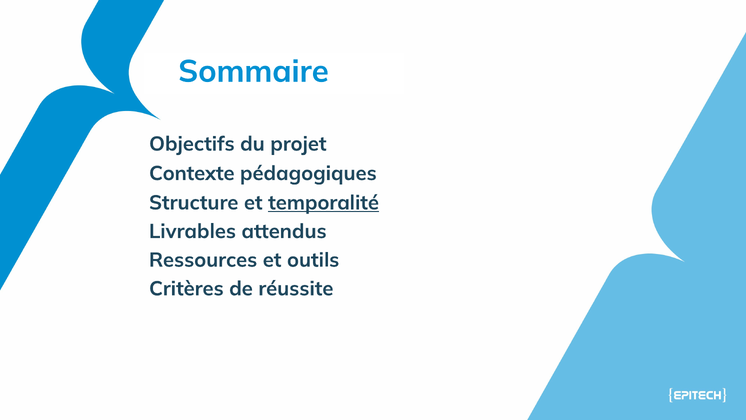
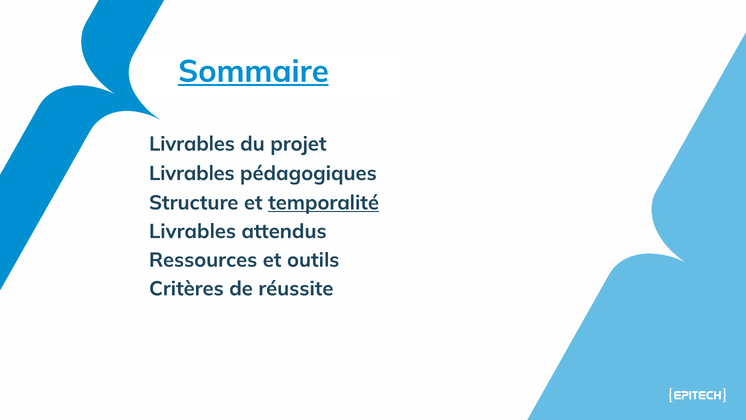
Sommaire underline: none -> present (253, 71)
Objectifs: Objectifs -> Livrables (192, 144)
Contexte: Contexte -> Livrables (192, 173)
